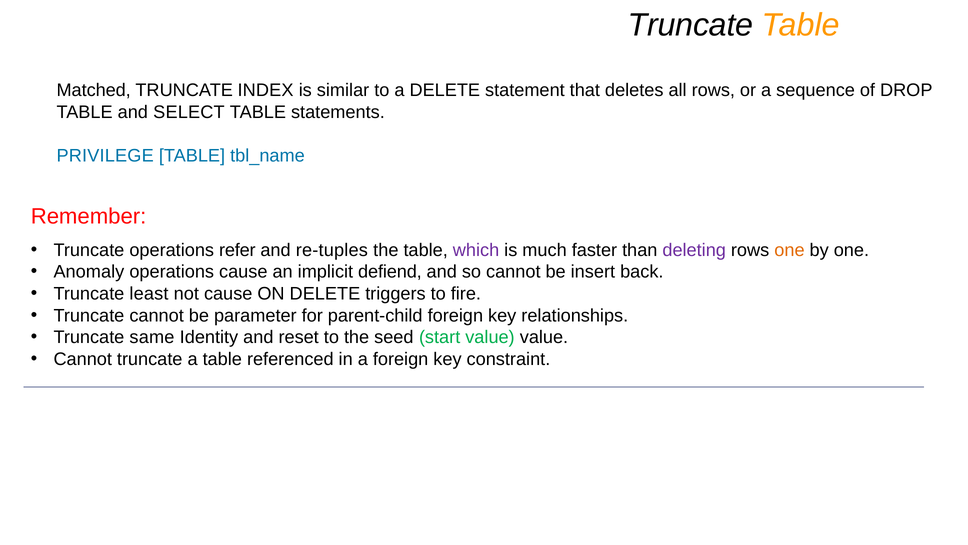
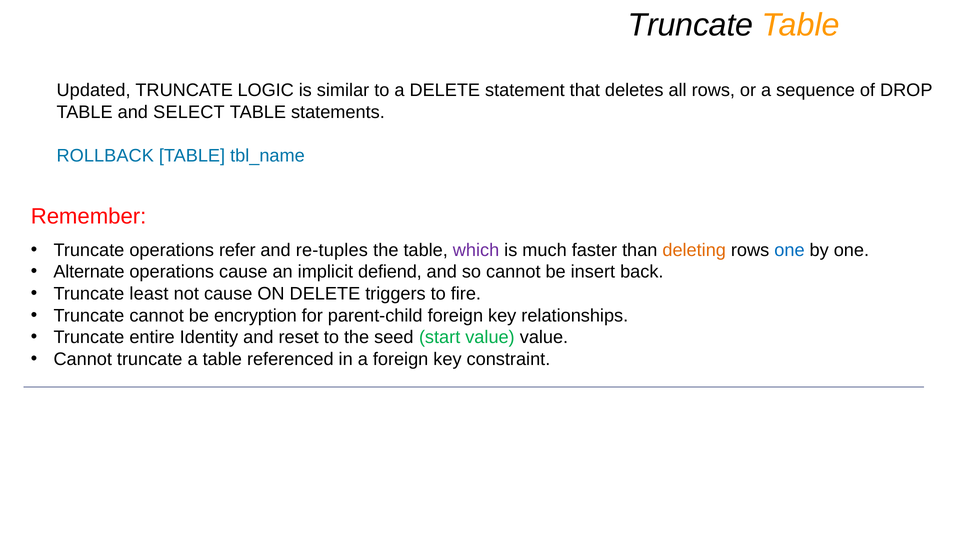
Matched: Matched -> Updated (94, 90)
INDEX: INDEX -> LOGIC (266, 90)
PRIVILEGE: PRIVILEGE -> ROLLBACK (105, 156)
deleting colour: purple -> orange (694, 250)
one colour: orange -> blue (789, 250)
Anomaly: Anomaly -> Alternate (89, 272)
parameter: parameter -> encryption (255, 315)
same: same -> entire (152, 337)
